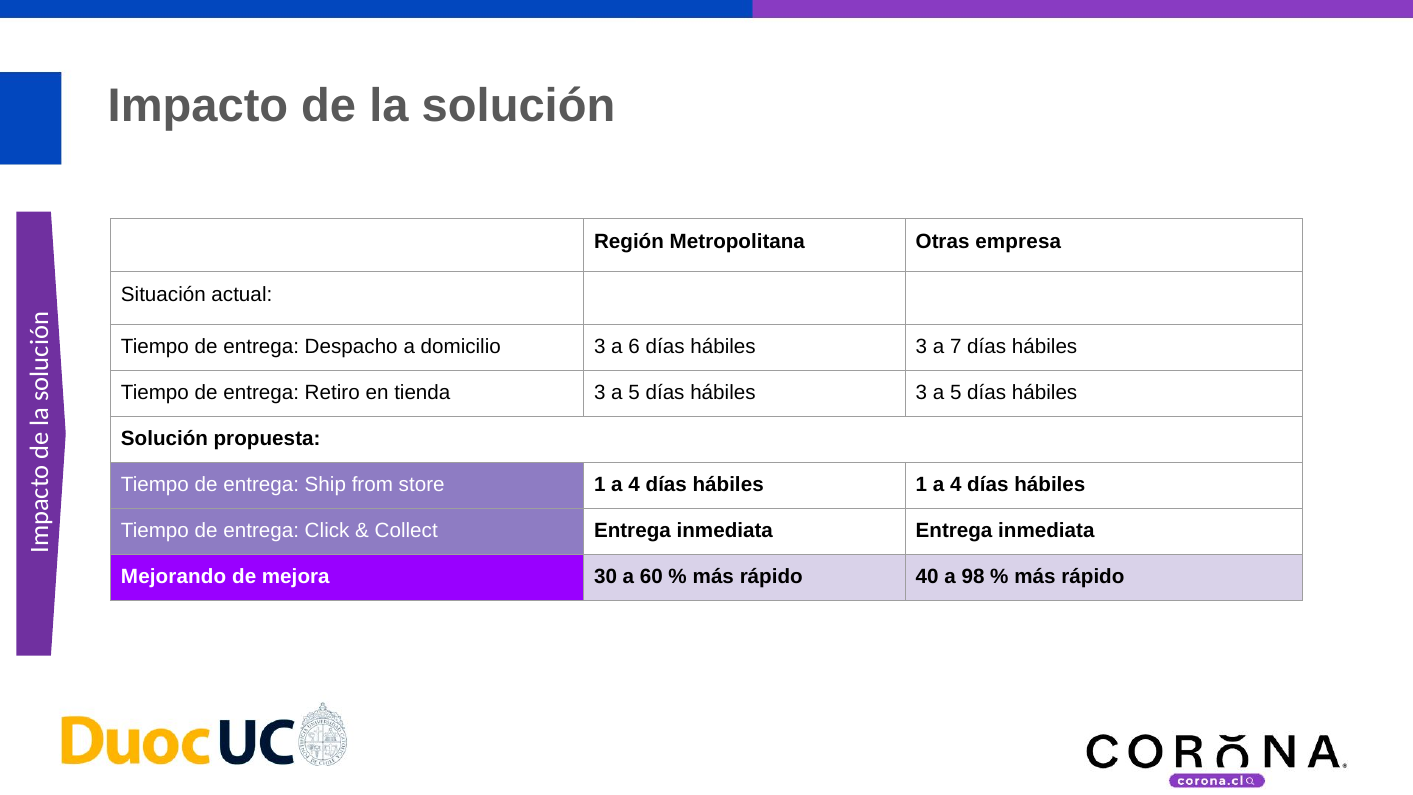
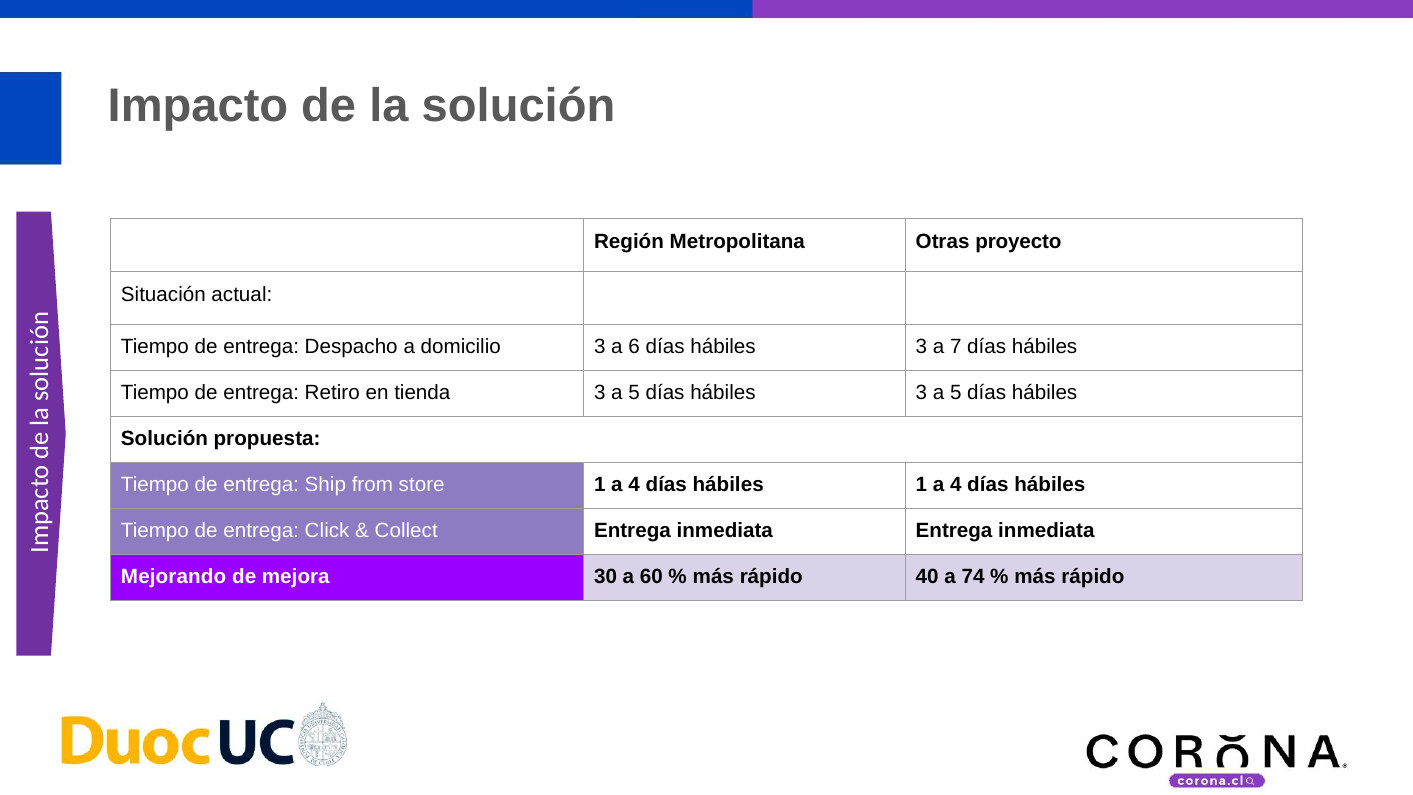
empresa: empresa -> proyecto (1018, 241)
98: 98 -> 74 (973, 577)
